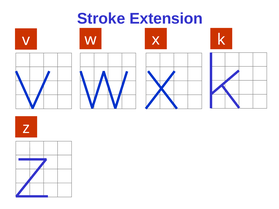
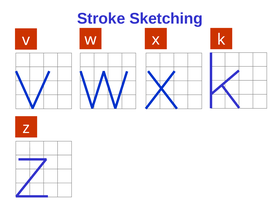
Extension: Extension -> Sketching (166, 19)
